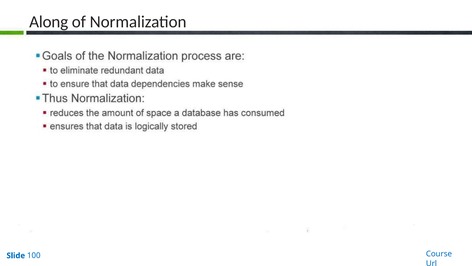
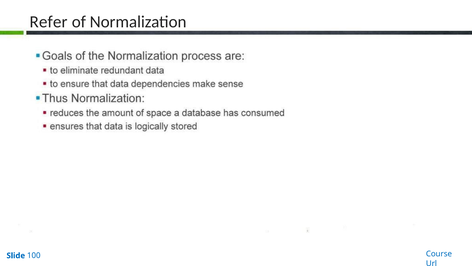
Along: Along -> Refer (49, 22)
